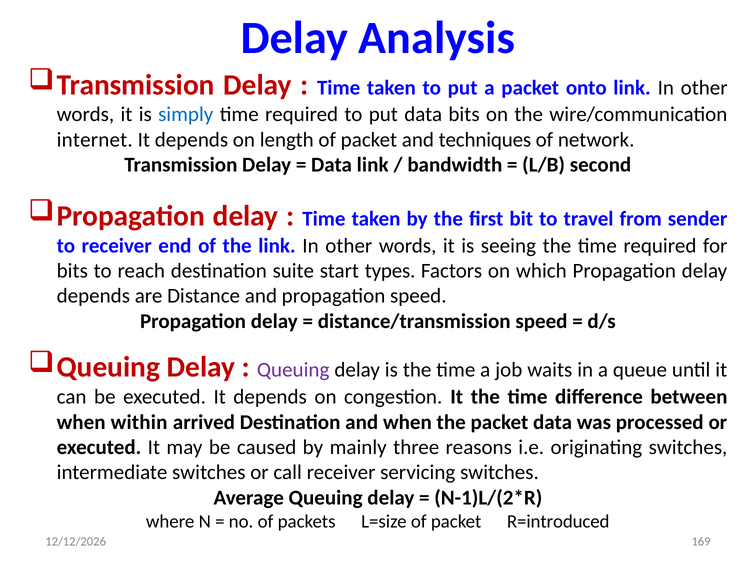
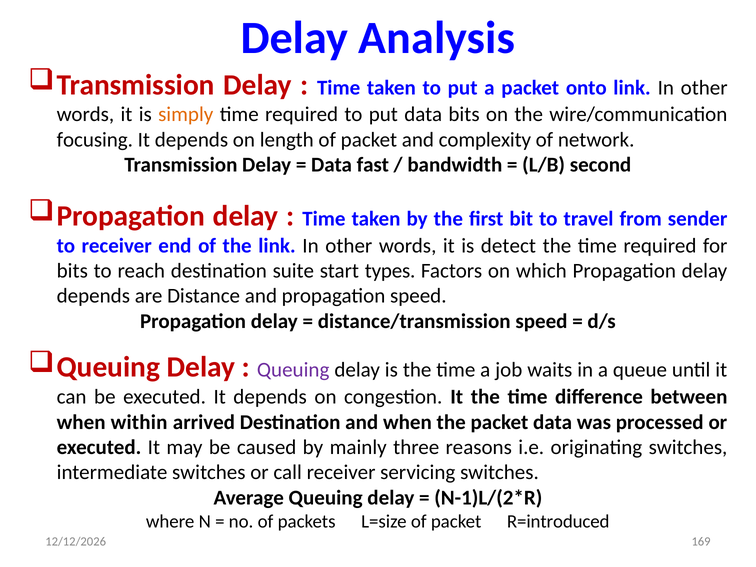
simply colour: blue -> orange (186, 115)
internet: internet -> focusing (95, 140)
techniques: techniques -> complexity (485, 140)
Data link: link -> fast (373, 165)
seeing: seeing -> detect (508, 246)
